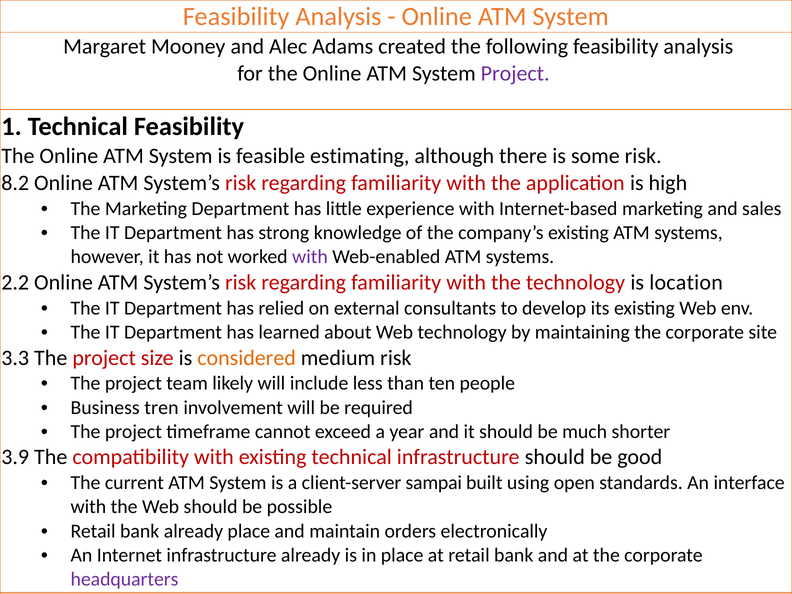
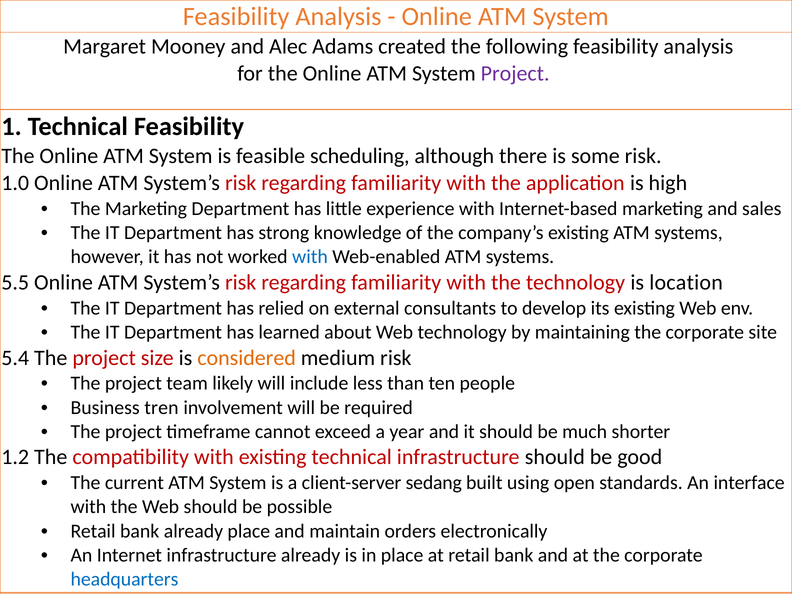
estimating: estimating -> scheduling (360, 156)
8.2: 8.2 -> 1.0 (15, 183)
with colour: purple -> blue (310, 257)
2.2: 2.2 -> 5.5 (15, 283)
3.3: 3.3 -> 5.4 (15, 358)
3.9: 3.9 -> 1.2 (15, 457)
sampai: sampai -> sedang (434, 483)
headquarters colour: purple -> blue (124, 579)
